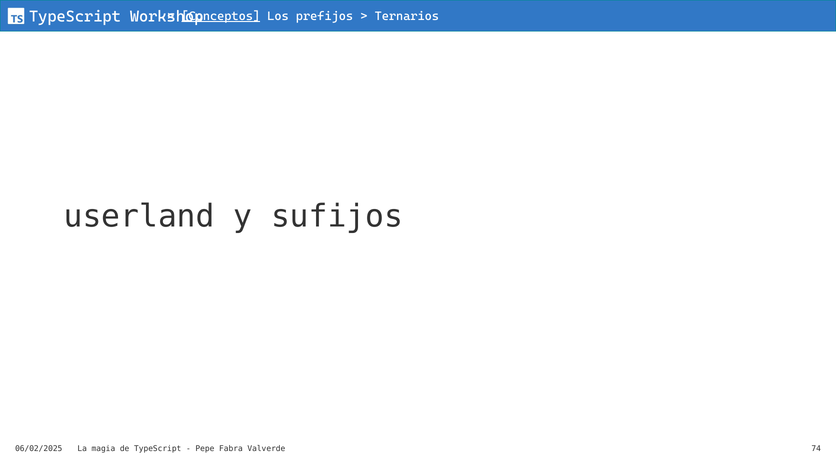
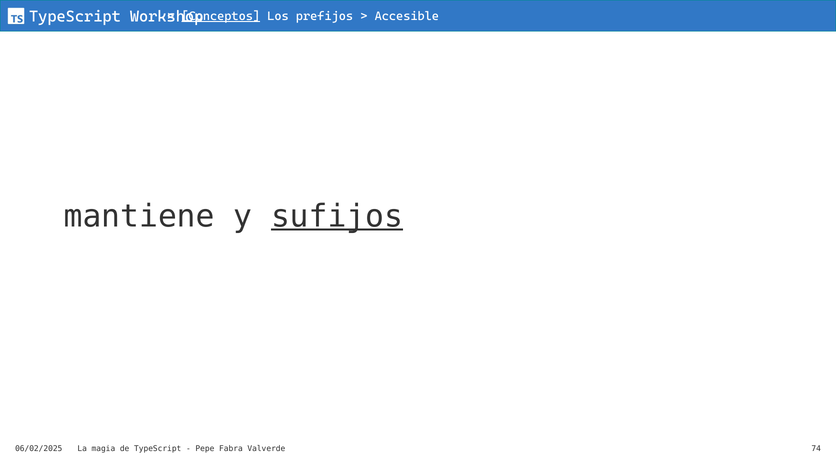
Ternarios: Ternarios -> Accesible (407, 16)
userland: userland -> mantiene (139, 216)
sufijos underline: none -> present (337, 216)
